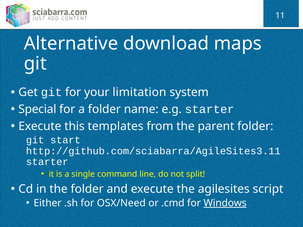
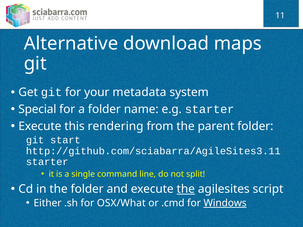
limitation: limitation -> metadata (139, 92)
templates: templates -> rendering (116, 126)
the underline: none -> present (186, 189)
OSX/Need: OSX/Need -> OSX/What (121, 203)
